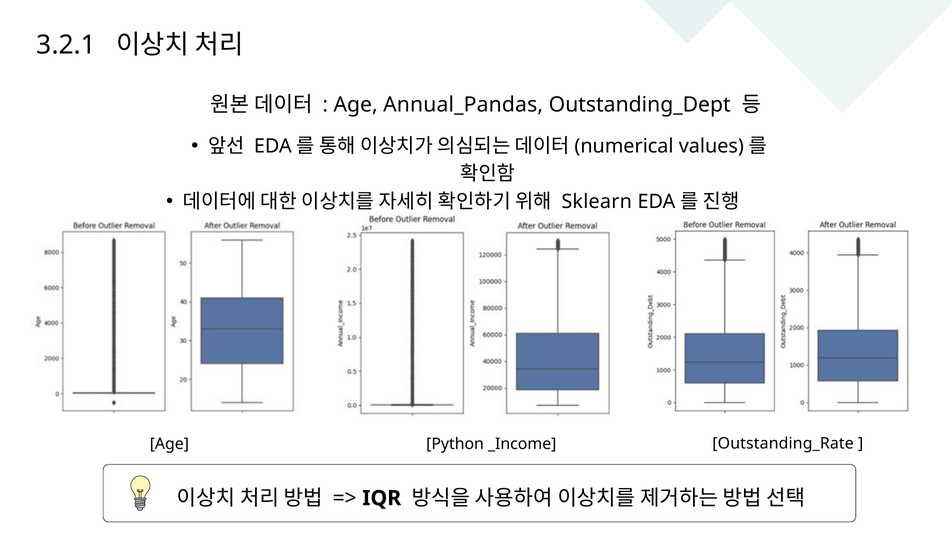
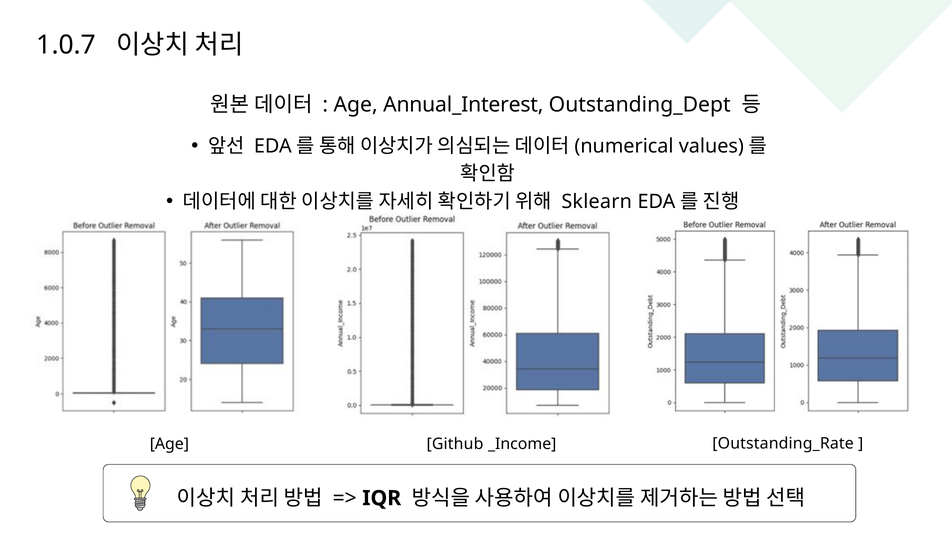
3.2.1: 3.2.1 -> 1.0.7 (66, 45)
Annual_Pandas: Annual_Pandas -> Annual_Interest (463, 105)
Python: Python -> Github (455, 444)
